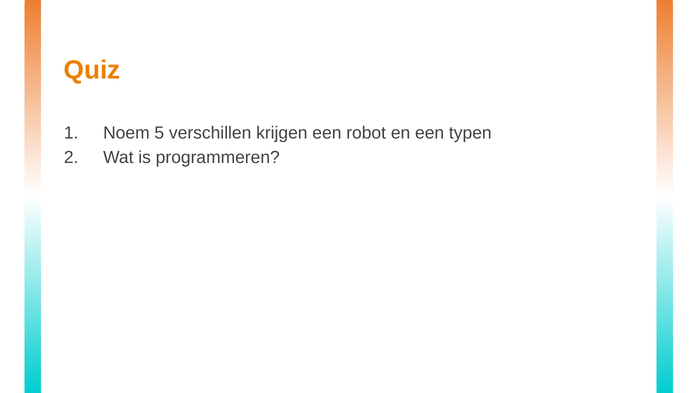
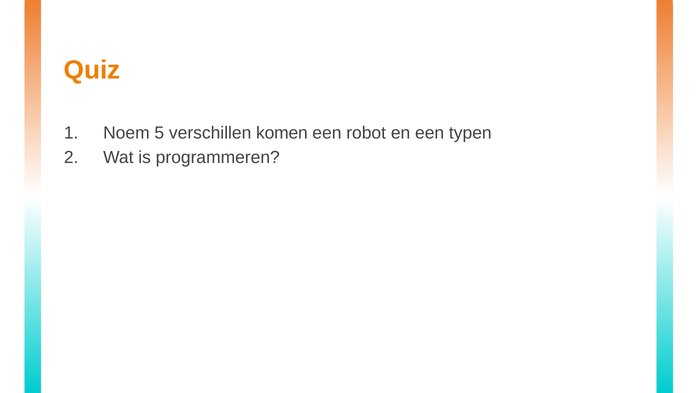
krijgen: krijgen -> komen (282, 133)
